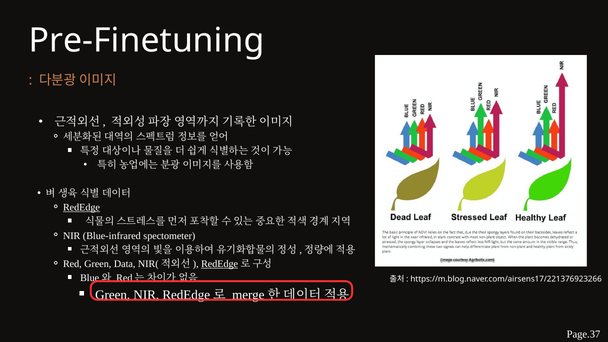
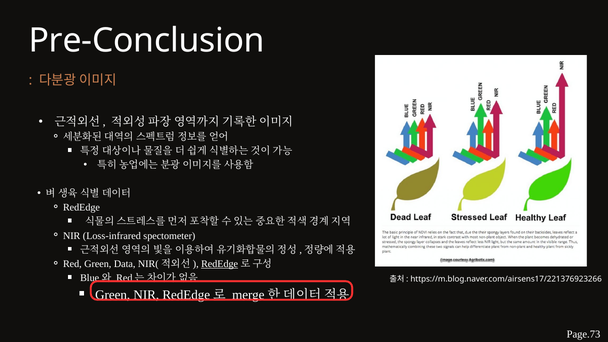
Pre-Finetuning: Pre-Finetuning -> Pre-Conclusion (147, 41)
RedEdge underline: present -> none (81, 207)
Blue-infrared: Blue-infrared -> Loss-infrared (112, 236)
Page.37: Page.37 -> Page.73 (583, 334)
